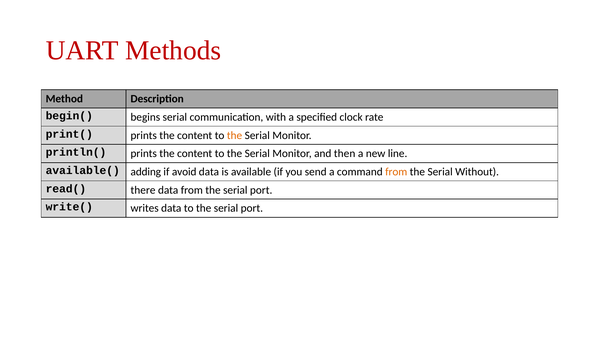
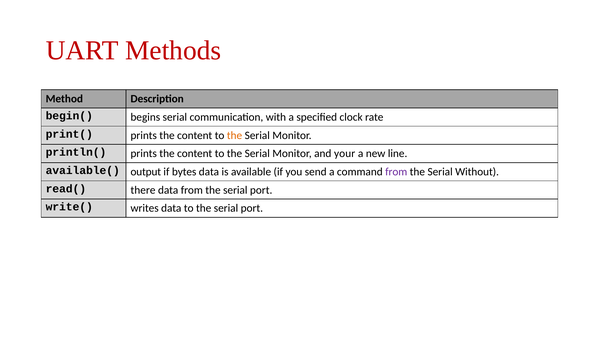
then: then -> your (345, 154)
adding: adding -> output (146, 172)
avoid: avoid -> bytes (184, 172)
from colour: orange -> purple (396, 172)
